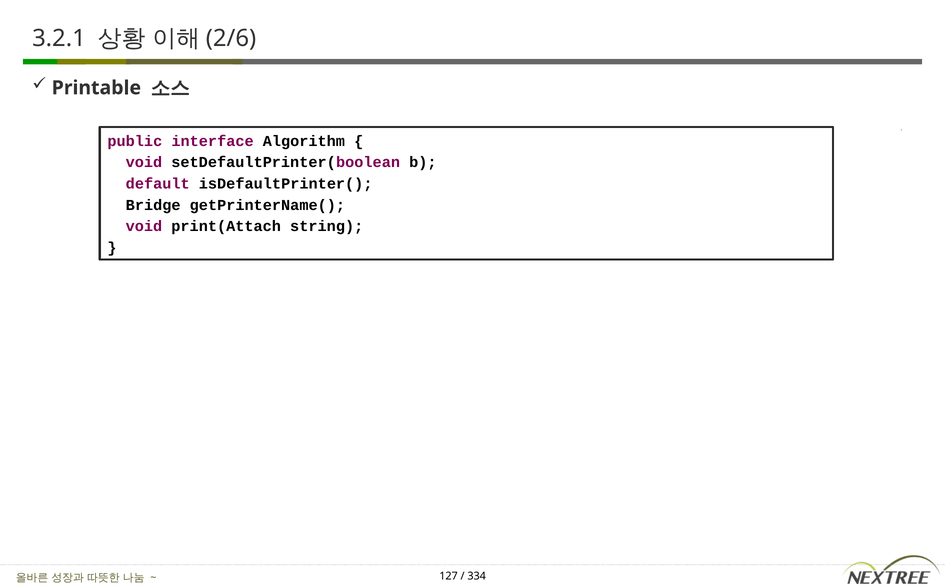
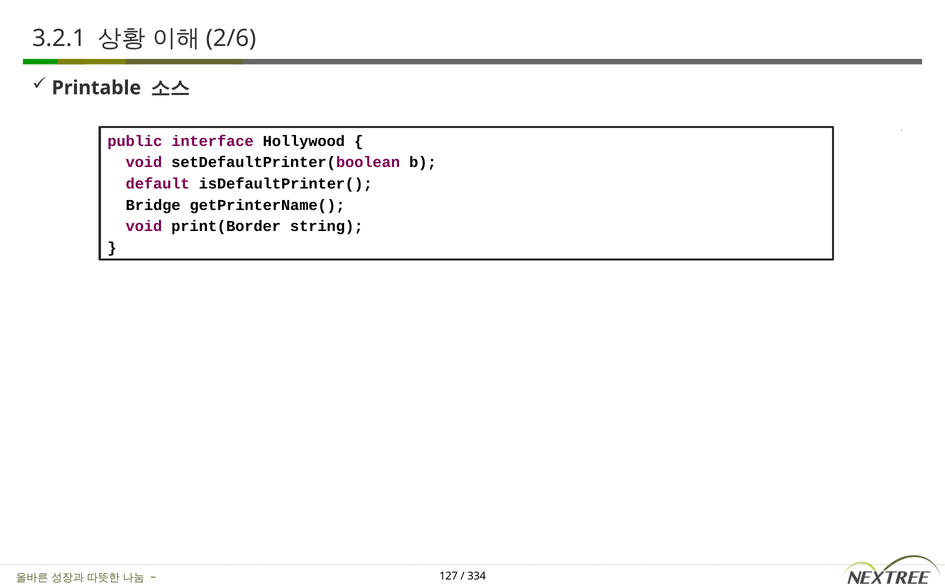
Algorithm: Algorithm -> Hollywood (304, 141)
print(Attach: print(Attach -> print(Border (226, 226)
